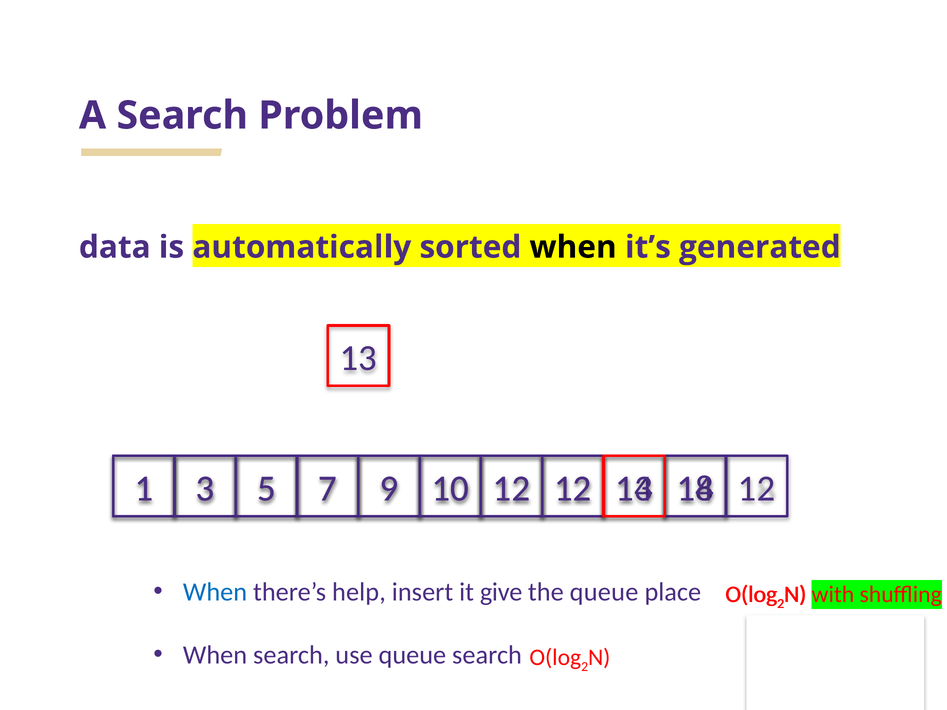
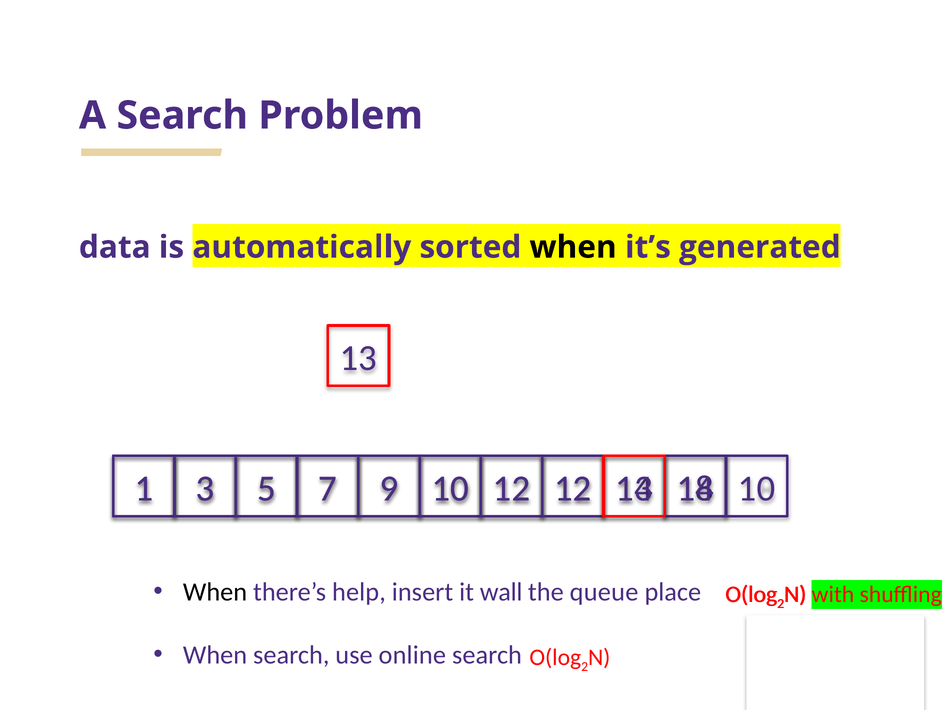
12: 12 -> 10 (757, 489)
When colour: blue -> black (215, 592)
give: give -> wall (501, 592)
use queue: queue -> online (412, 656)
